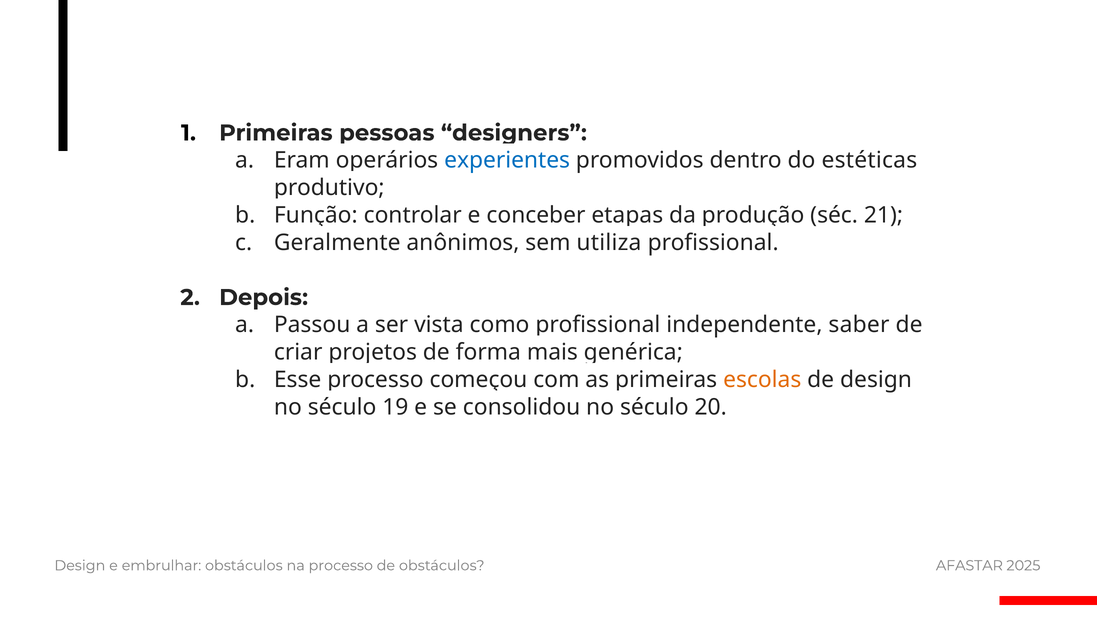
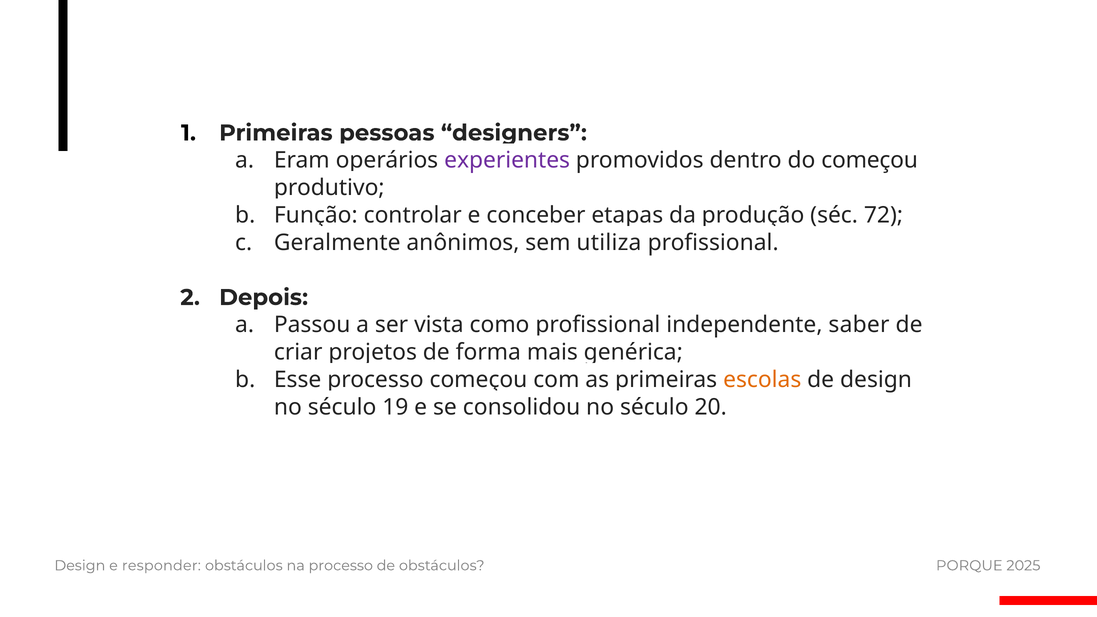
experientes colour: blue -> purple (507, 160)
do estéticas: estéticas -> começou (870, 160)
21: 21 -> 72 (883, 215)
embrulhar: embrulhar -> responder (161, 566)
AFASTAR: AFASTAR -> PORQUE (969, 566)
